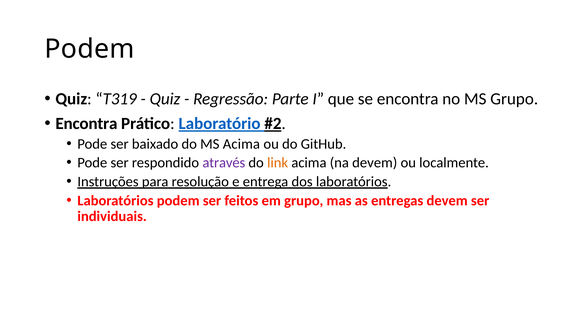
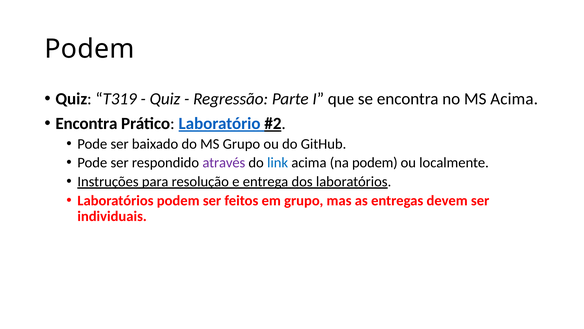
MS Grupo: Grupo -> Acima (514, 99)
MS Acima: Acima -> Grupo (241, 144)
link colour: orange -> blue (278, 162)
na devem: devem -> podem (375, 162)
